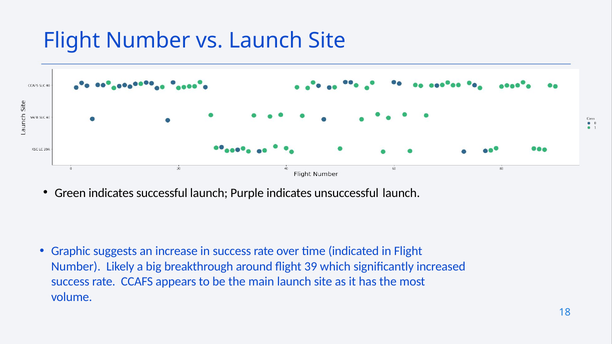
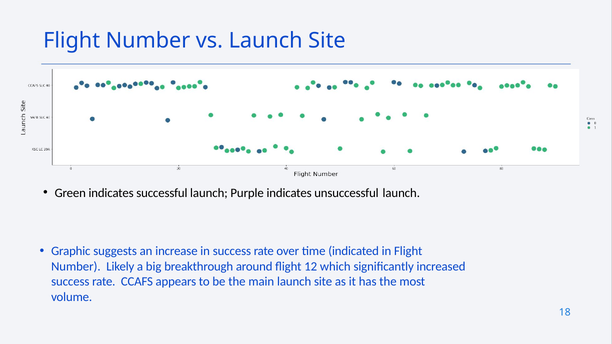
39: 39 -> 12 (311, 267)
